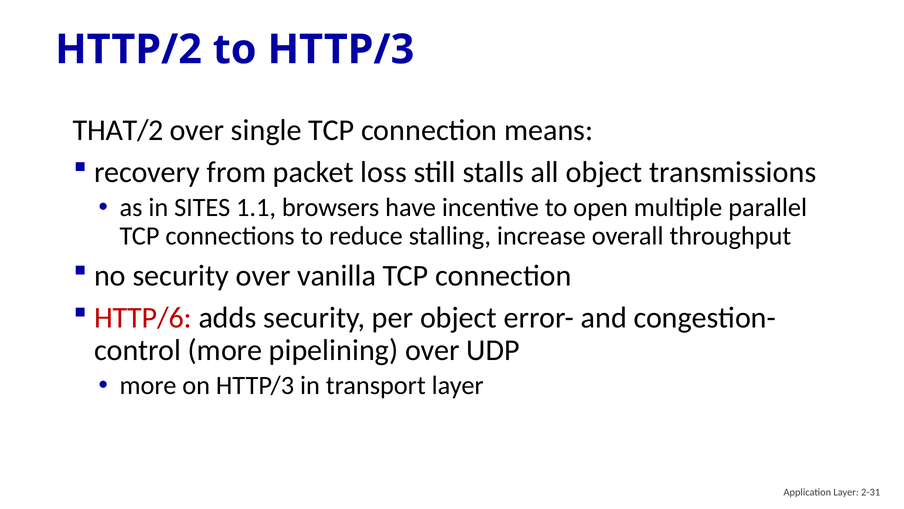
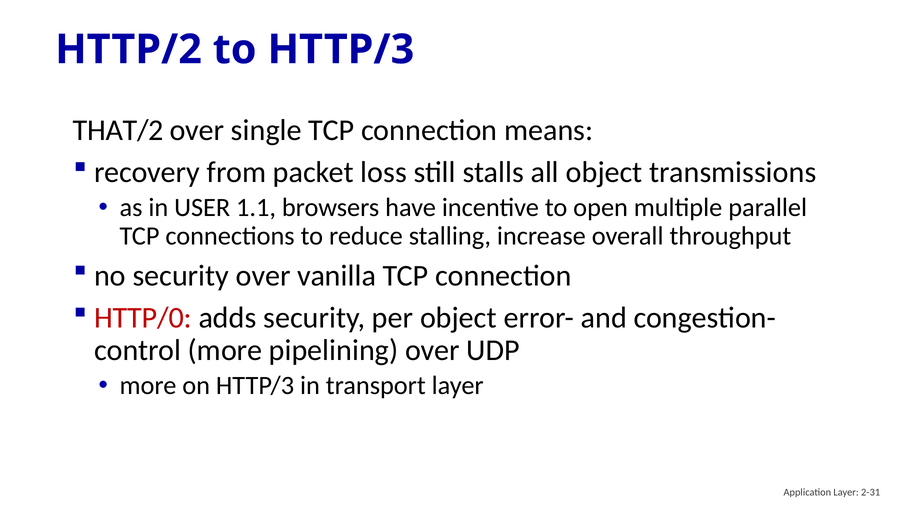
SITES: SITES -> USER (202, 207)
HTTP/6: HTTP/6 -> HTTP/0 (143, 318)
